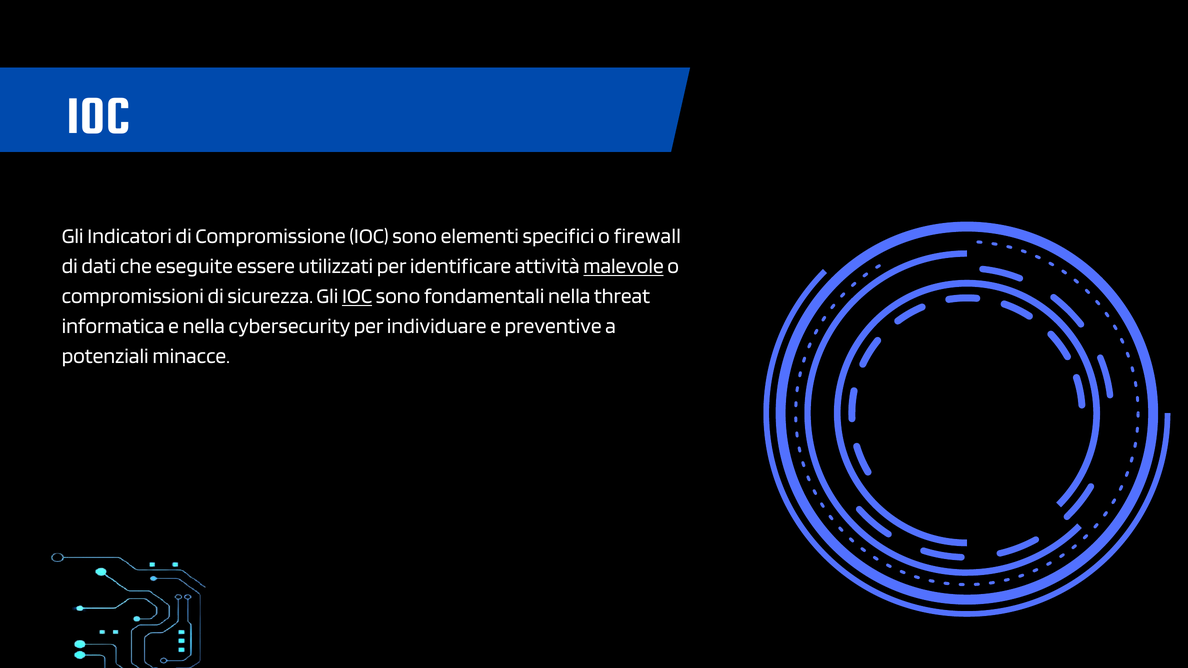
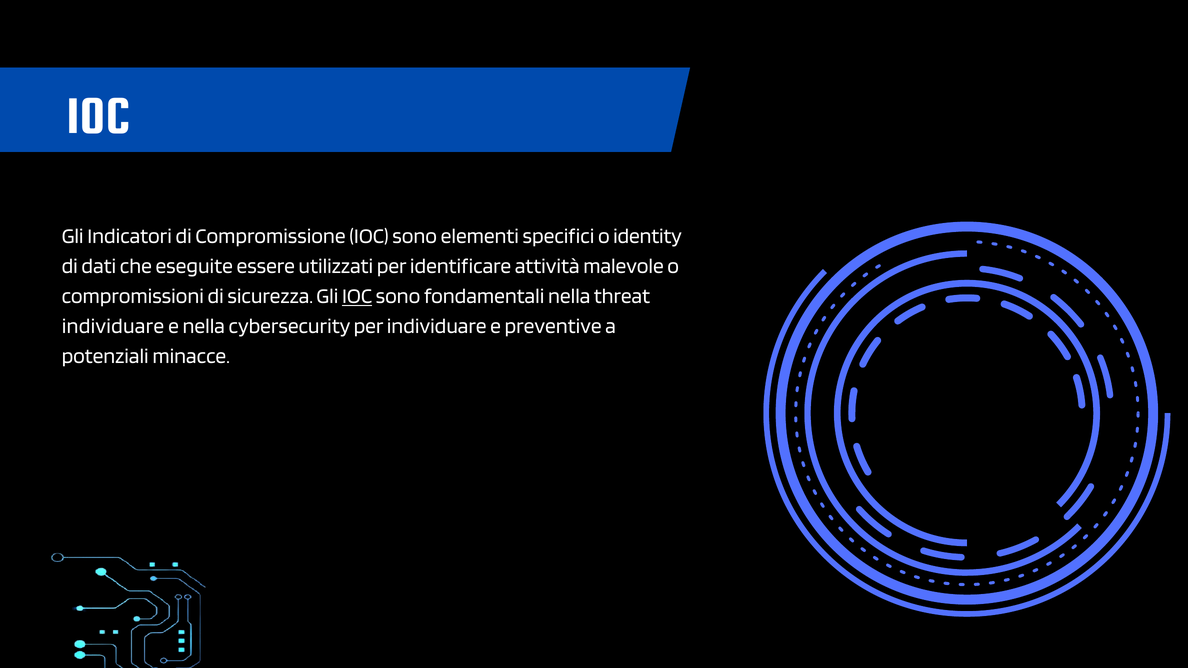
firewall: firewall -> identity (648, 236)
malevole underline: present -> none (624, 266)
informatica: informatica -> individuare (113, 326)
